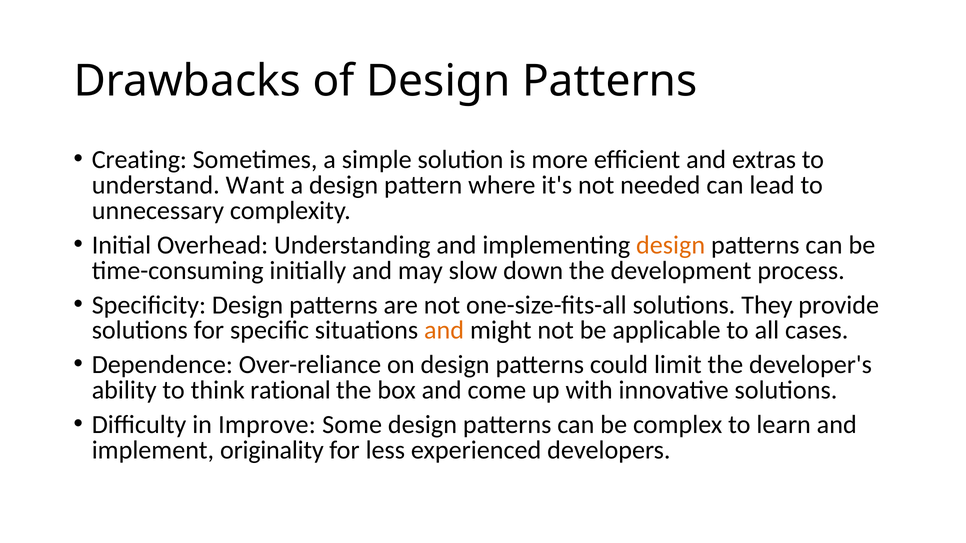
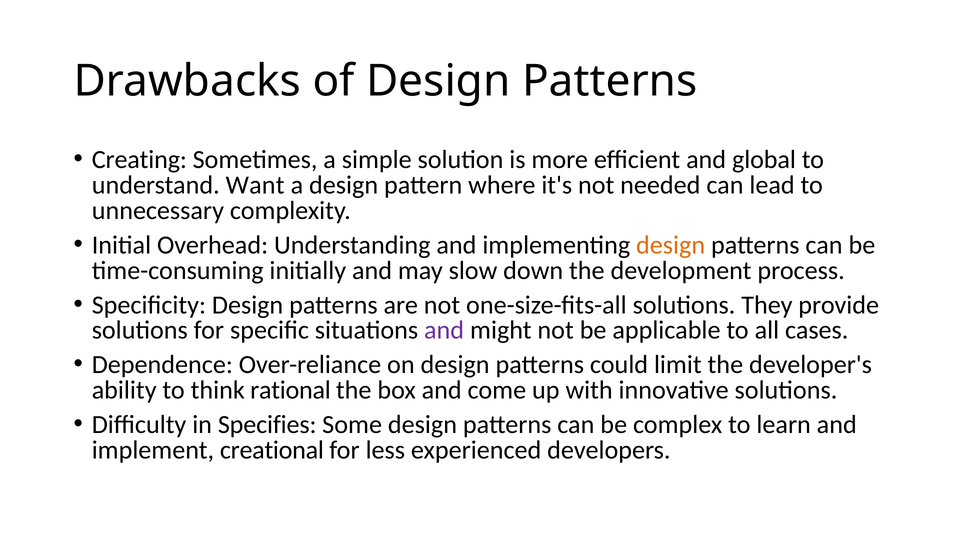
extras: extras -> global (764, 160)
and colour: orange -> purple (444, 331)
Improve: Improve -> Specifies (267, 425)
originality: originality -> creational (272, 450)
